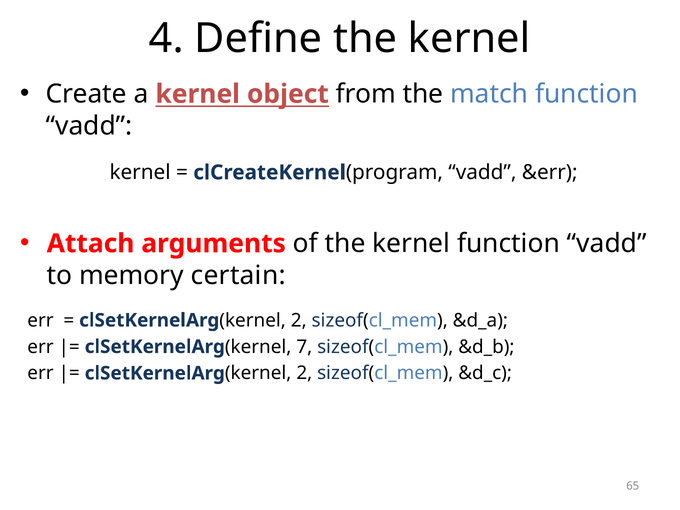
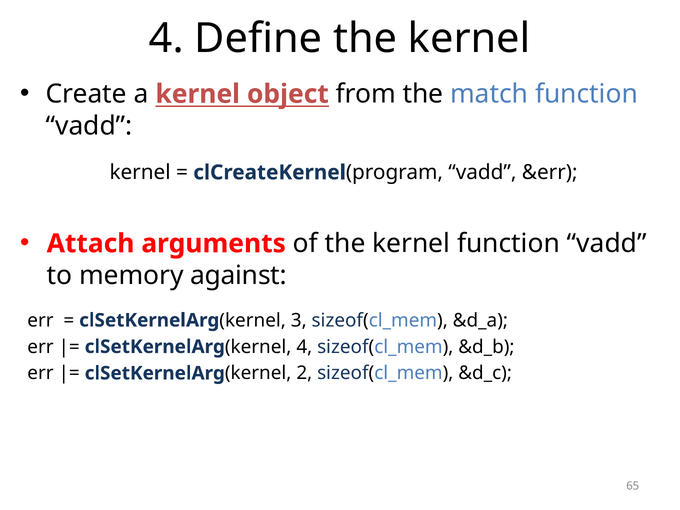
certain: certain -> against (239, 275)
2: 2 -> 3 (299, 320)
kernel 7: 7 -> 4 (304, 347)
